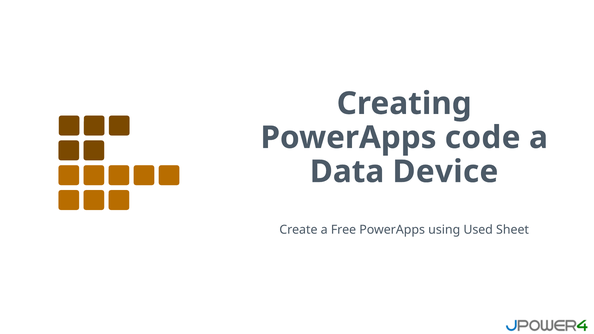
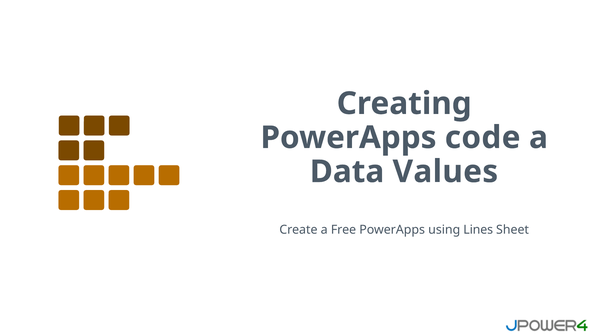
Device: Device -> Values (445, 172)
Used: Used -> Lines (478, 230)
